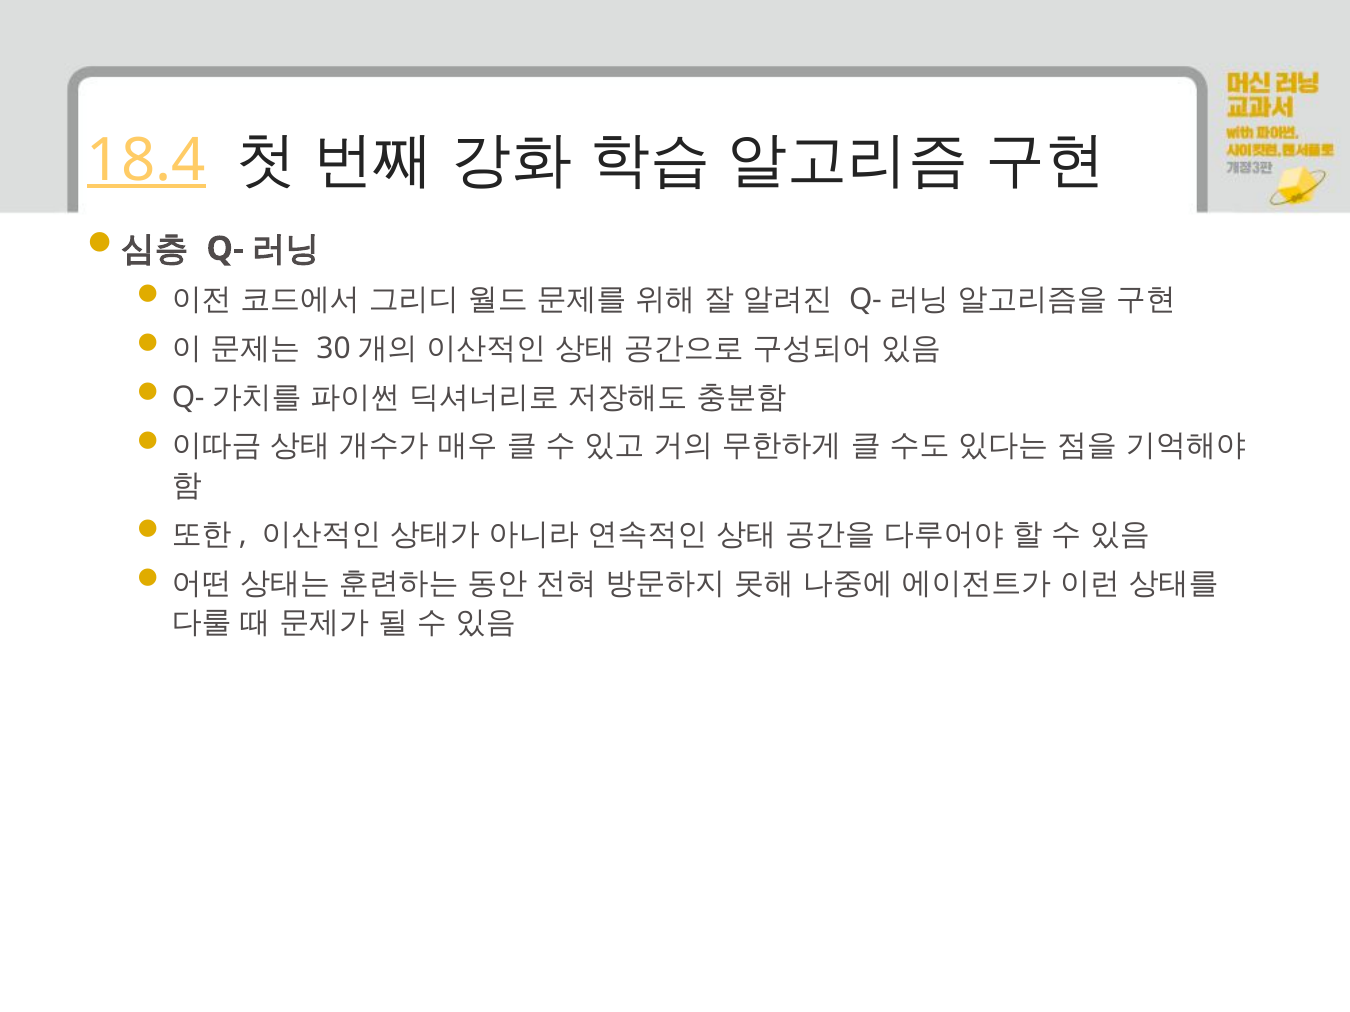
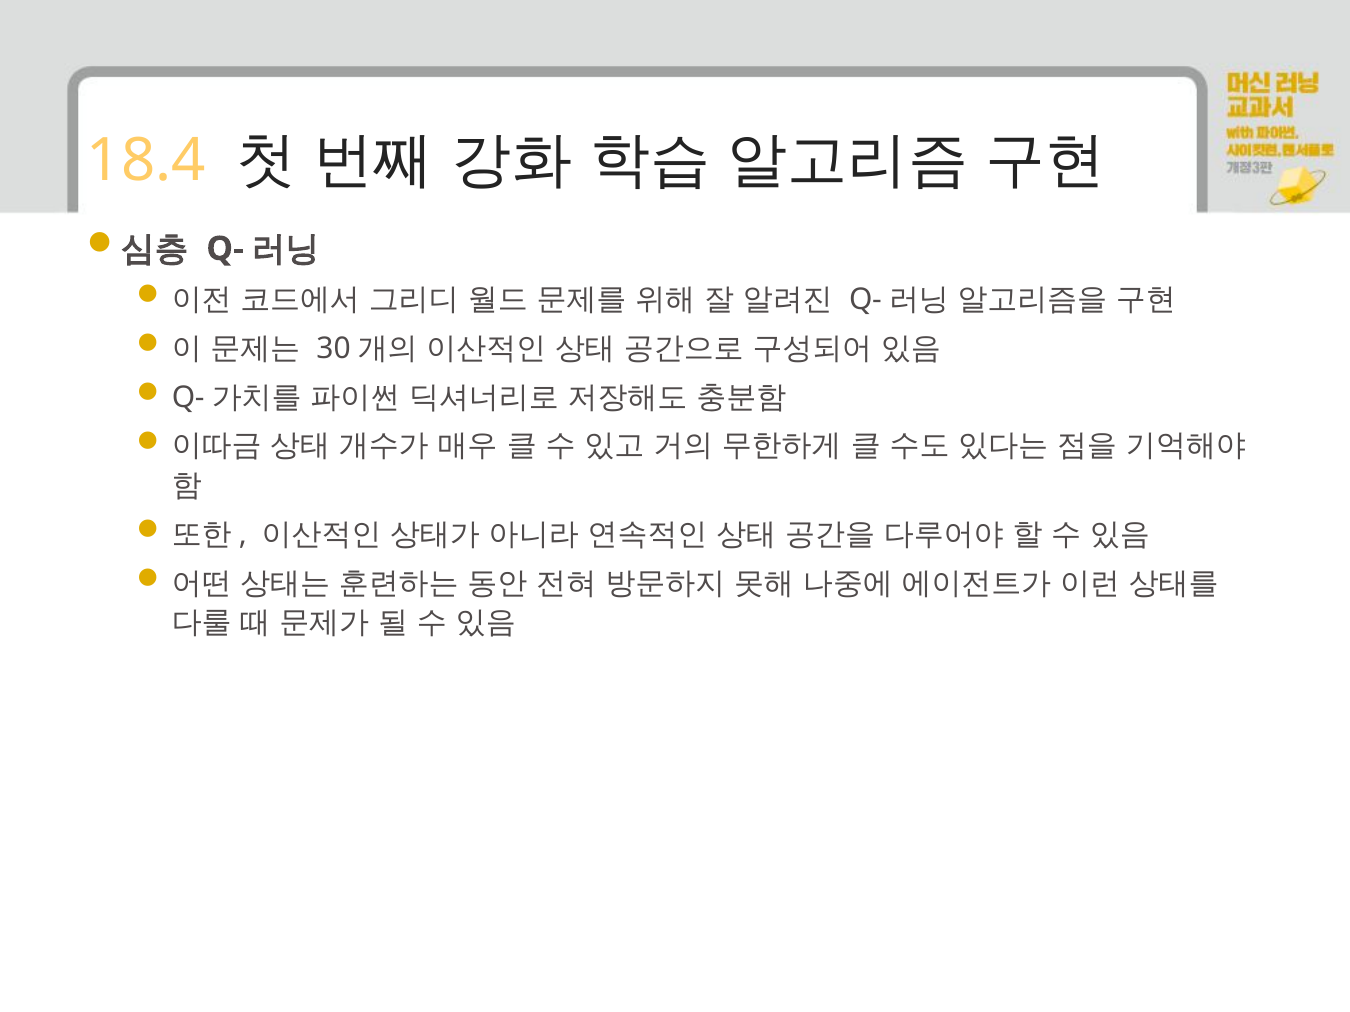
18.4 underline: present -> none (146, 161)
